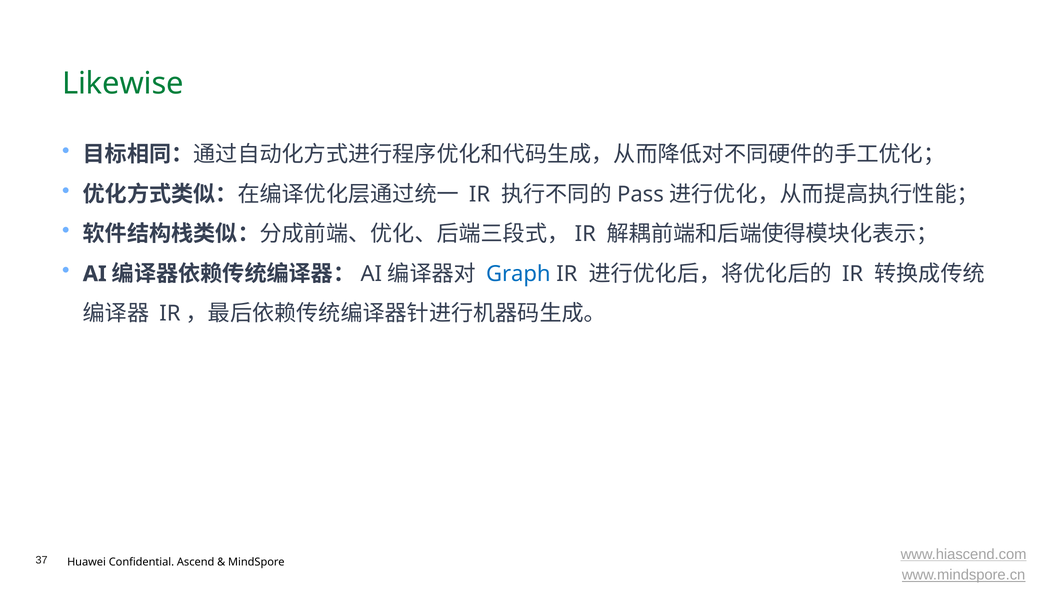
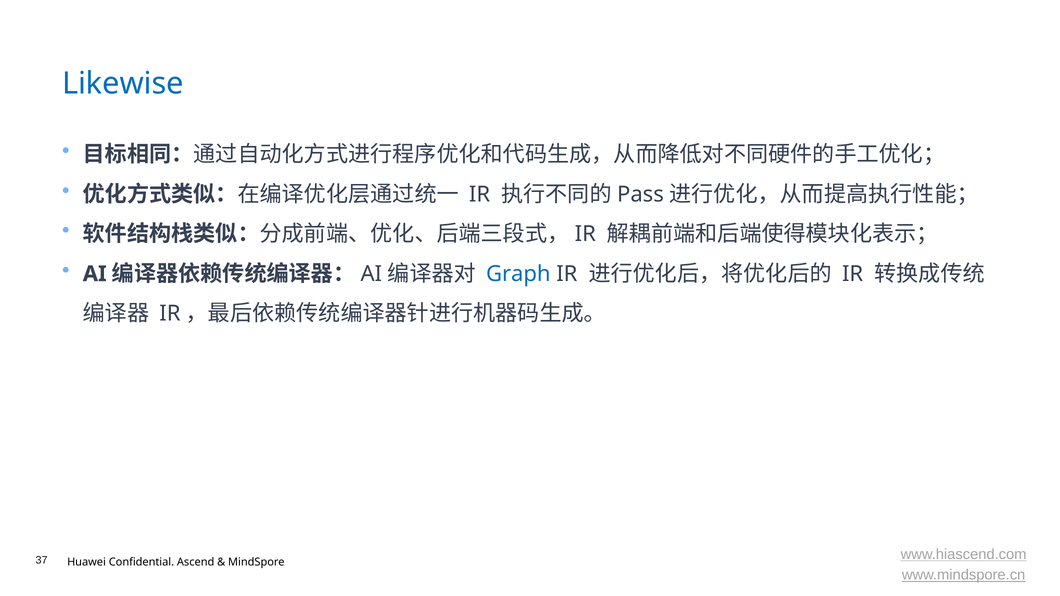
Likewise colour: green -> blue (123, 84)
